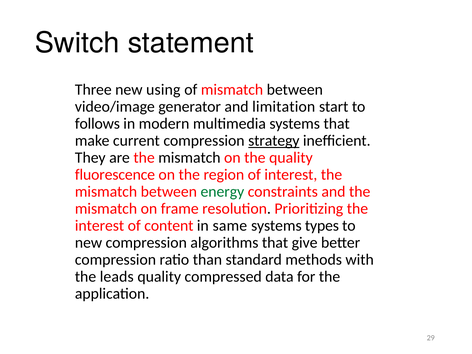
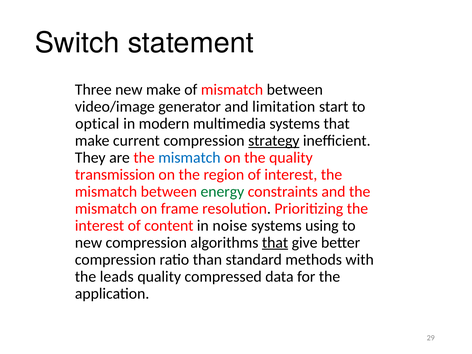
new using: using -> make (163, 90)
follows: follows -> optical (97, 124)
mismatch colour: black -> blue (189, 158)
fluorescence: fluorescence -> transmission (115, 175)
same: same -> noise (230, 226)
types: types -> using (322, 226)
that underline: none -> present (275, 243)
